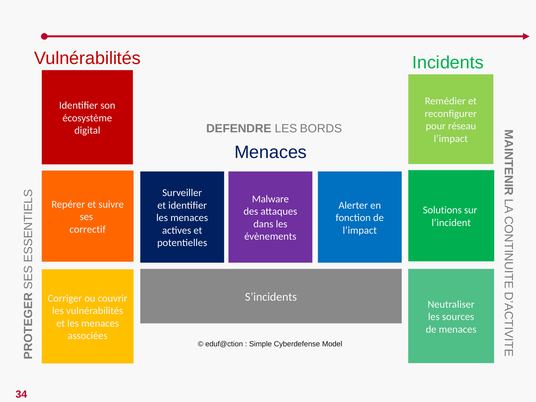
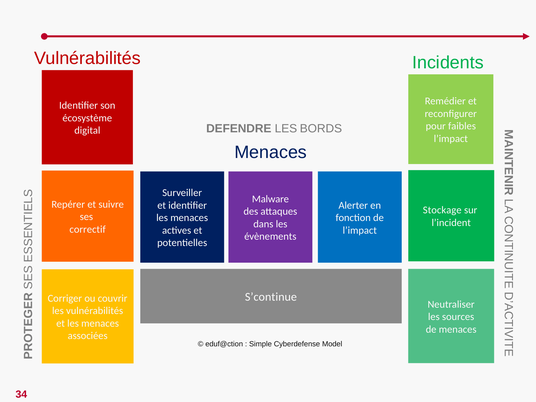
réseau: réseau -> faibles (462, 126)
Solutions: Solutions -> Stockage (442, 210)
S’incidents: S’incidents -> S’continue (271, 297)
